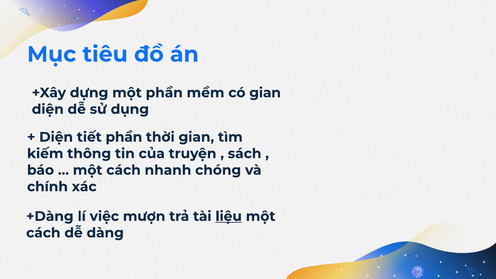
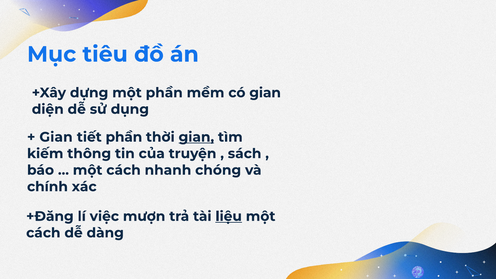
Diện: Diện -> Gian (56, 137)
gian underline: none -> present (196, 137)
+Dàng: +Dàng -> +Đăng (50, 216)
